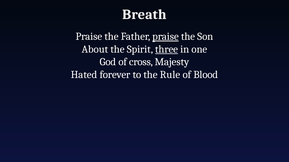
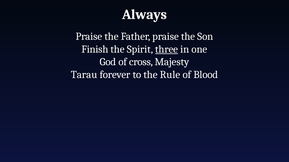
Breath: Breath -> Always (145, 14)
praise underline: present -> none (166, 37)
About: About -> Finish (95, 49)
Hated: Hated -> Tarau (84, 75)
